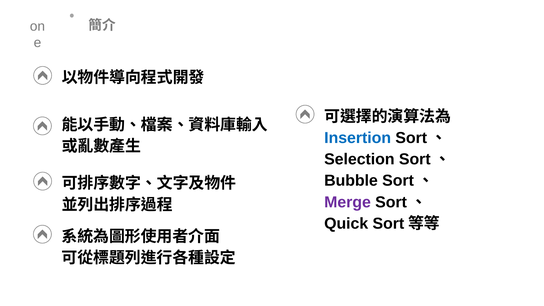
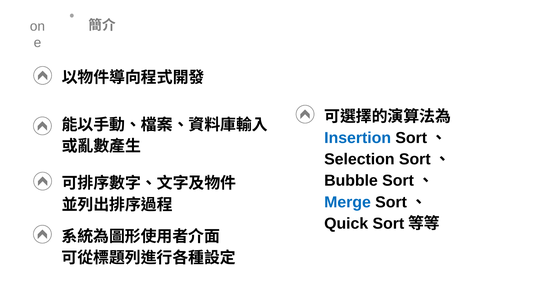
Merge colour: purple -> blue (348, 202)
